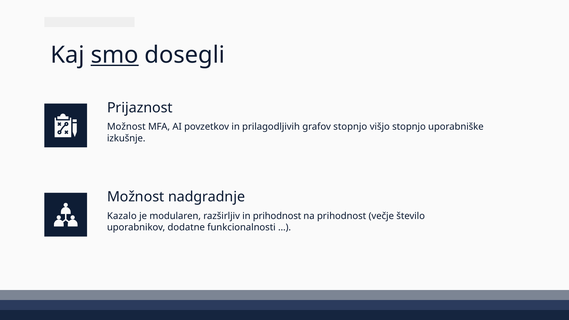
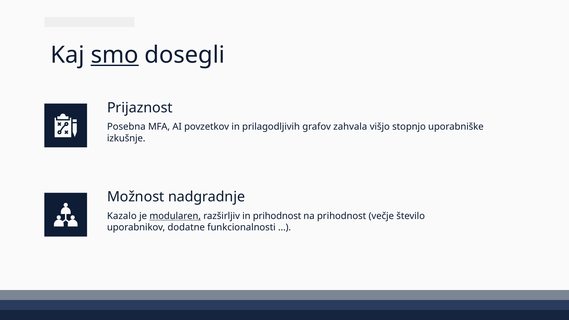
Možnost: Možnost -> Posebna (126, 127)
grafov stopnjo: stopnjo -> zahvala (350, 127)
modularen underline: none -> present (175, 216)
